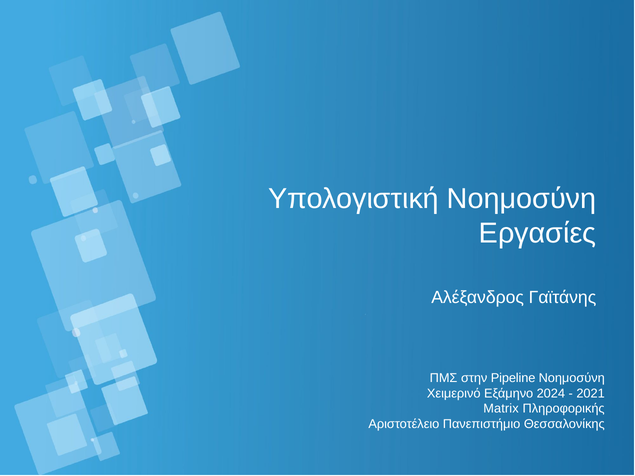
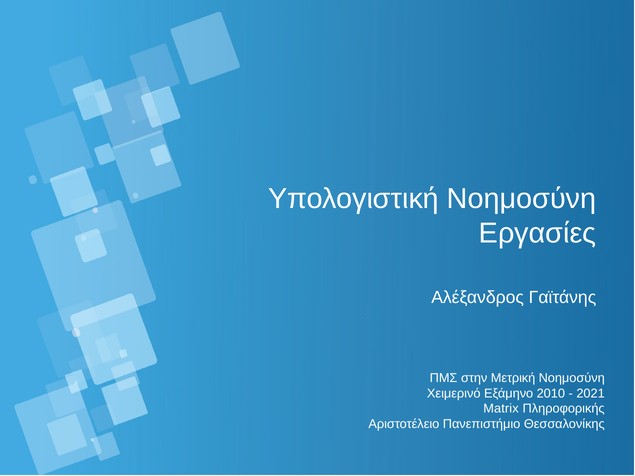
Pipeline: Pipeline -> Μετρική (513, 378)
2024: 2024 -> 2010 (551, 394)
